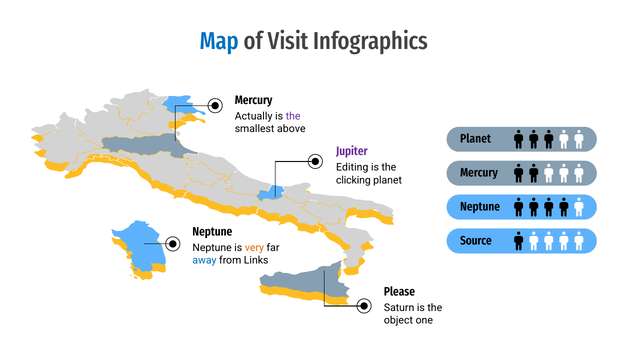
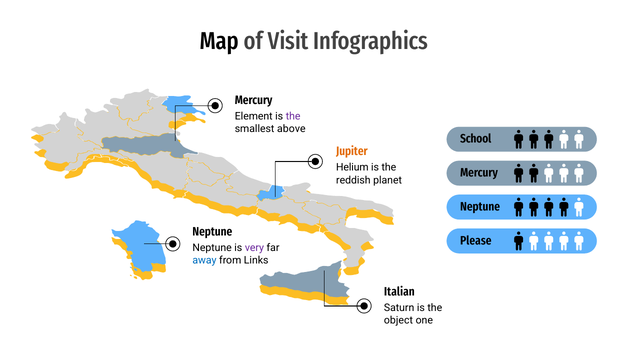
Map colour: blue -> black (219, 41)
Actually: Actually -> Element (254, 116)
Planet: Planet -> School (476, 139)
Jupiter colour: purple -> orange (352, 152)
Editing: Editing -> Helium (352, 168)
clicking: clicking -> reddish (353, 180)
Source: Source -> Please (476, 241)
very colour: orange -> purple (254, 248)
Please: Please -> Italian (399, 292)
